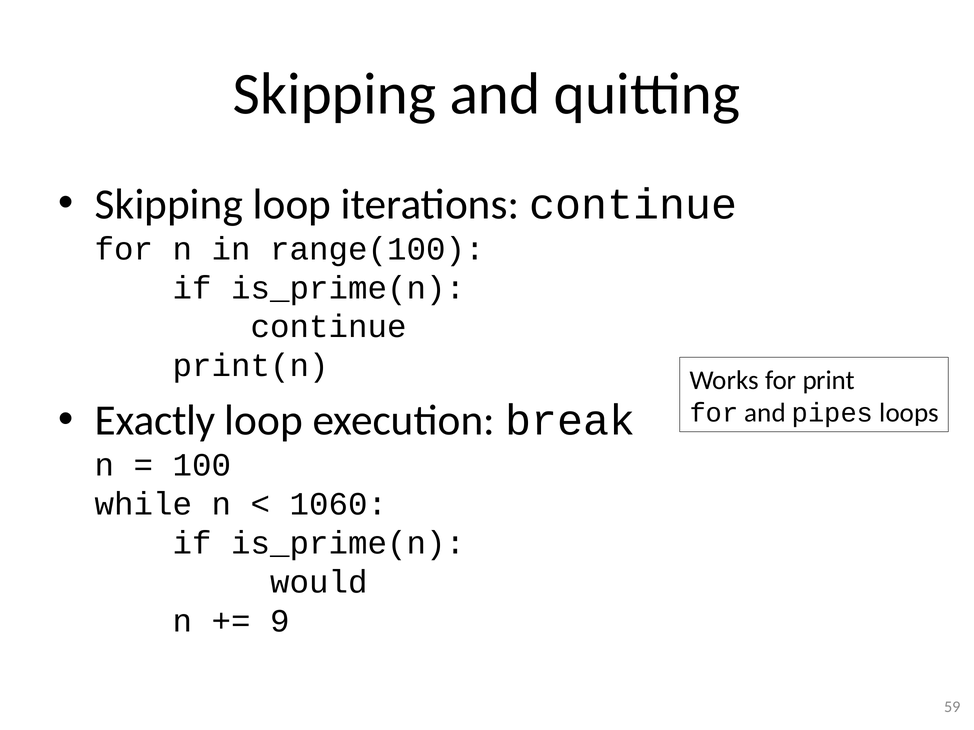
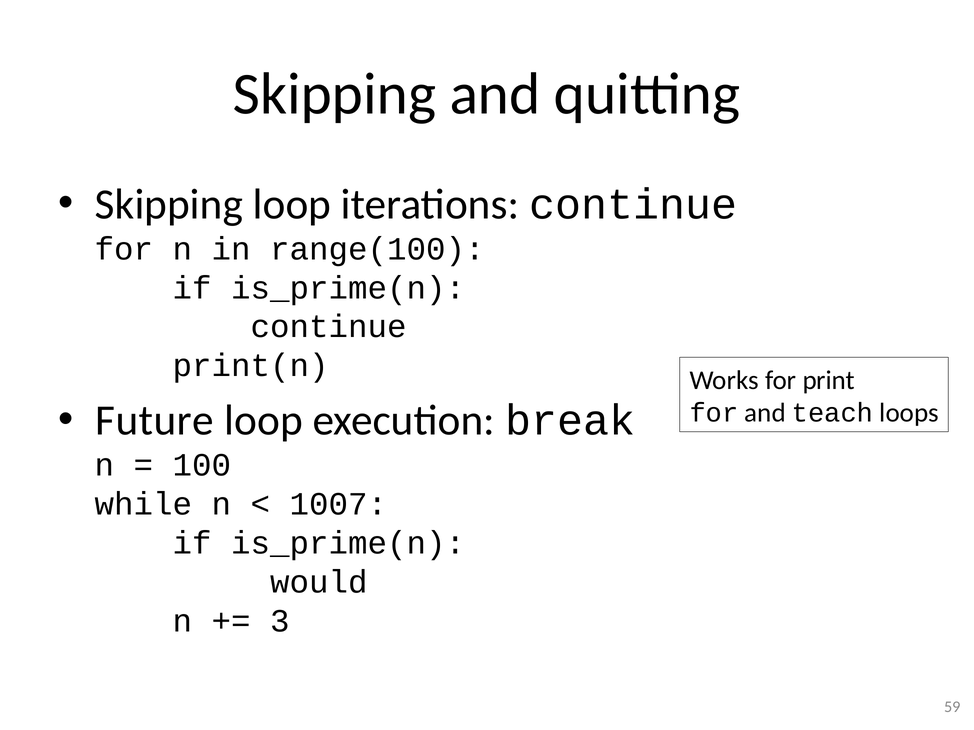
Exactly: Exactly -> Future (155, 421)
pipes: pipes -> teach (832, 413)
1060: 1060 -> 1007 (339, 505)
9: 9 -> 3 (280, 621)
